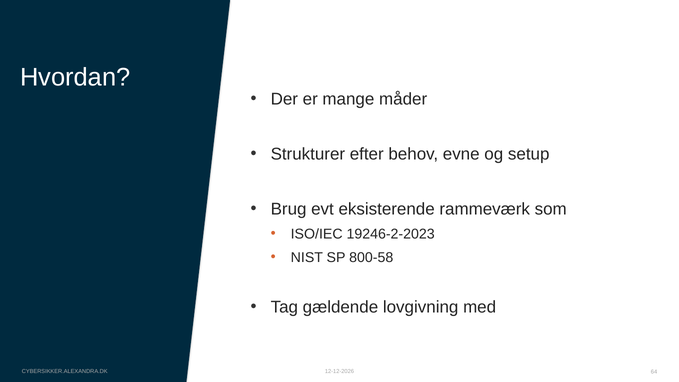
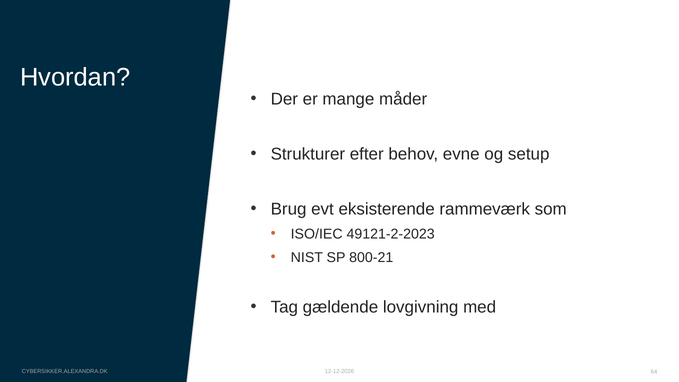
19246-2-2023: 19246-2-2023 -> 49121-2-2023 (391, 234)
800-58: 800-58 -> 800-21 (371, 258)
